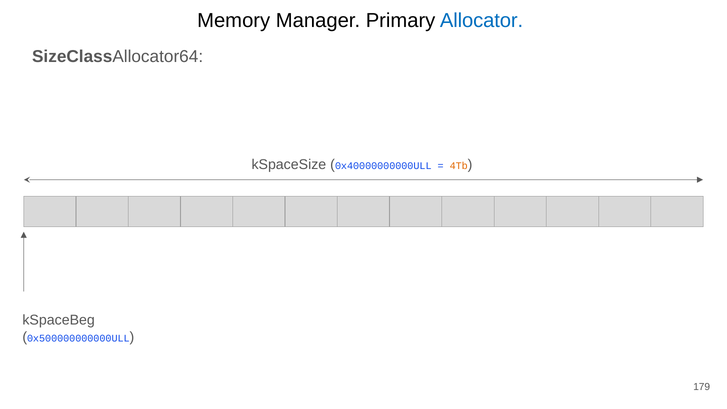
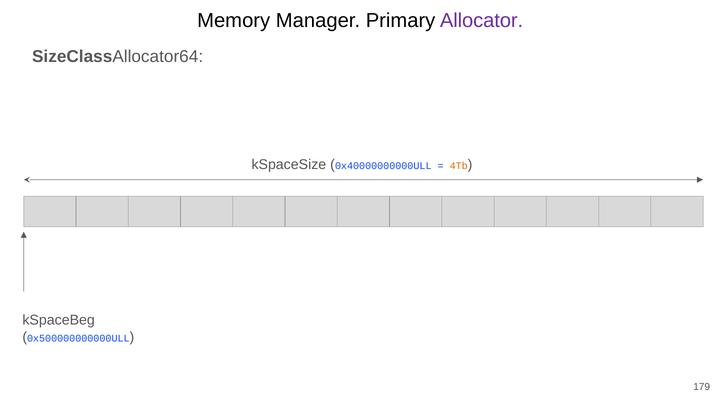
Allocator colour: blue -> purple (482, 21)
